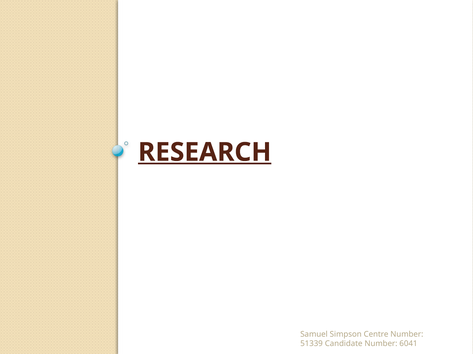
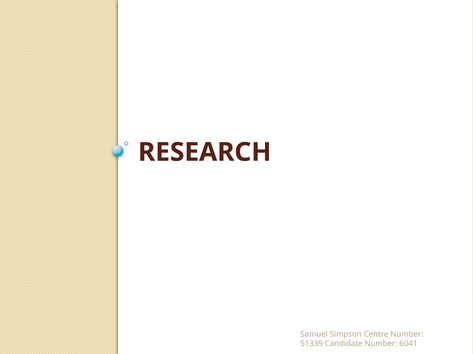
RESEARCH underline: present -> none (205, 152)
